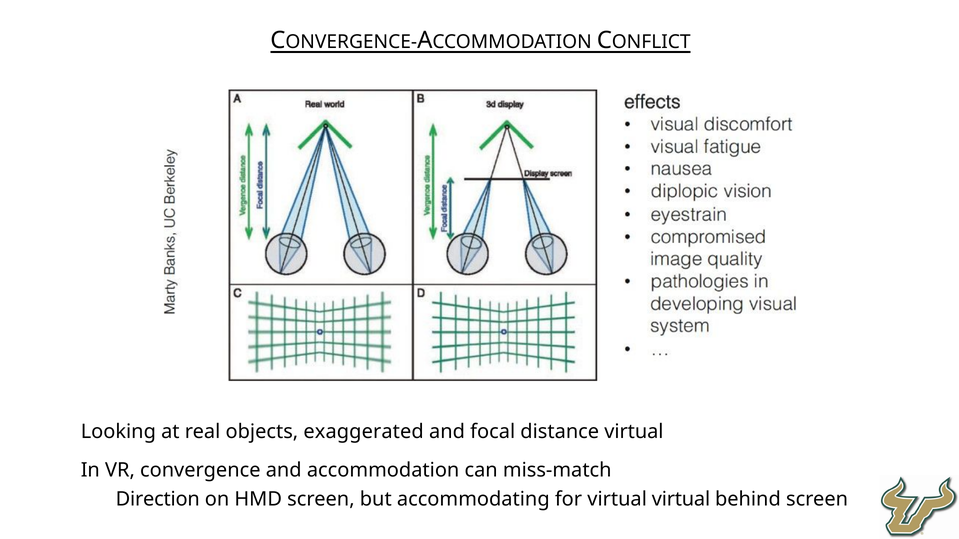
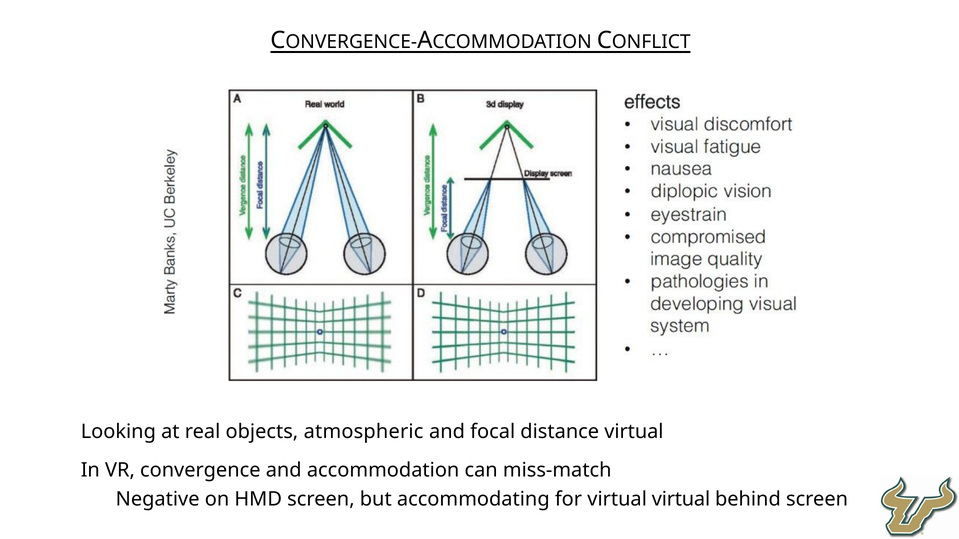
exaggerated: exaggerated -> atmospheric (364, 432)
Direction: Direction -> Negative (158, 500)
